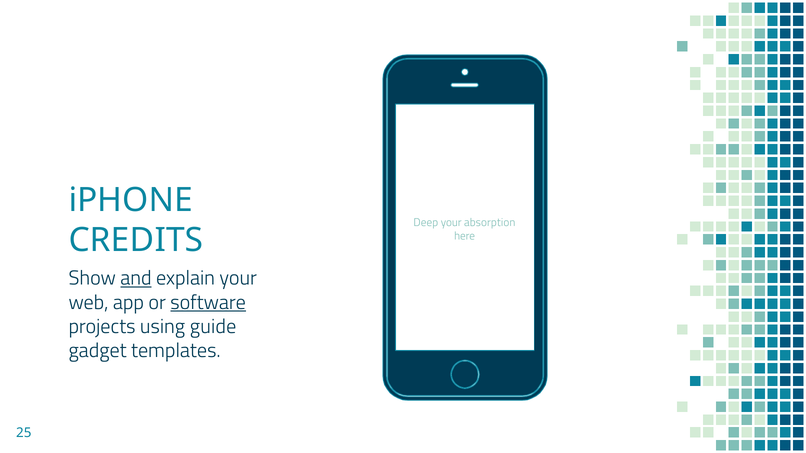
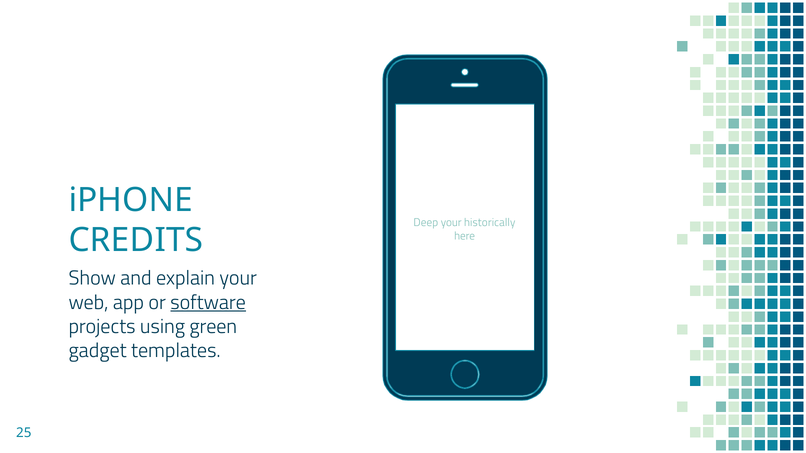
absorption: absorption -> historically (490, 223)
and underline: present -> none (136, 278)
guide: guide -> green (213, 327)
